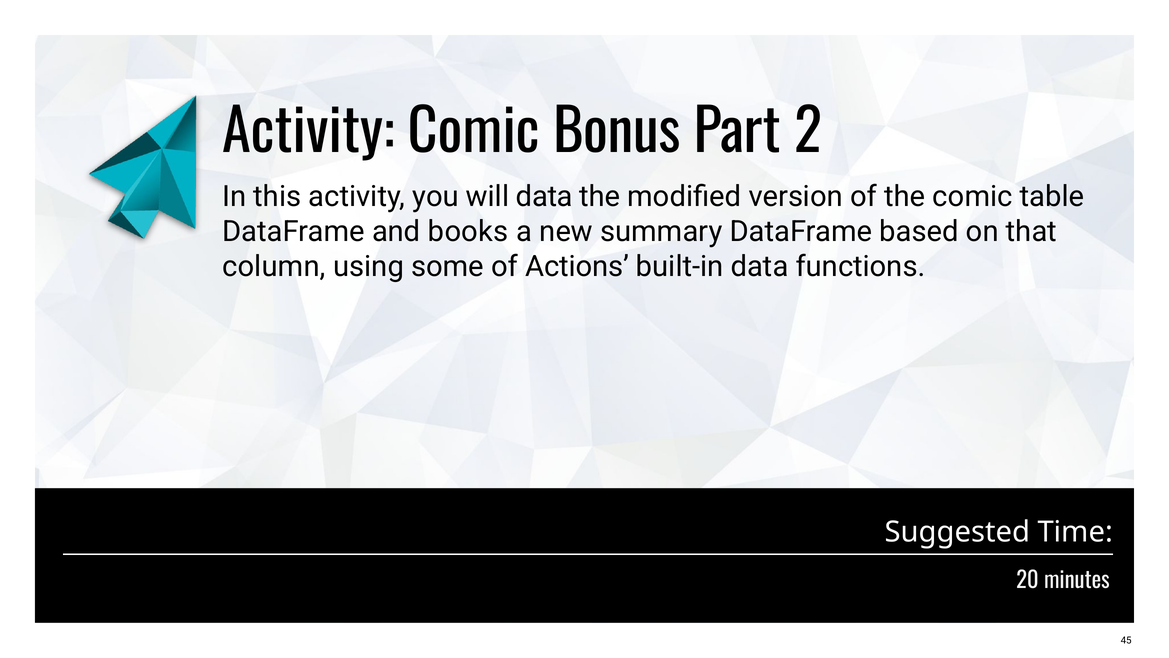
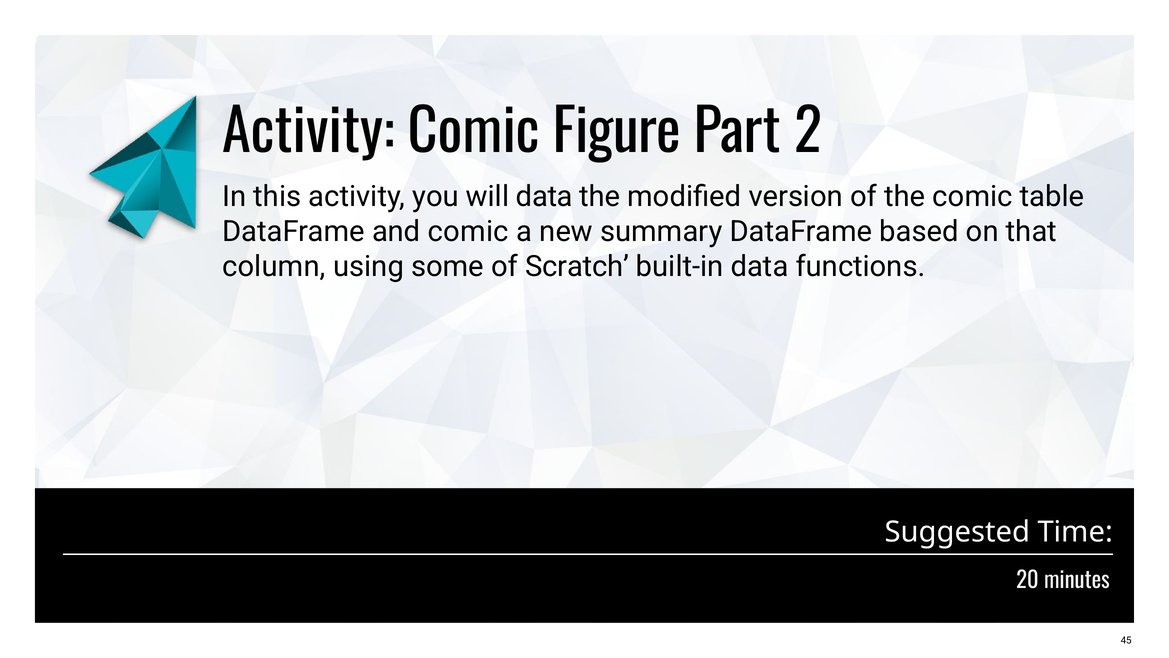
Bonus: Bonus -> Figure (617, 133)
and books: books -> comic (468, 231)
Actions: Actions -> Scratch (577, 266)
